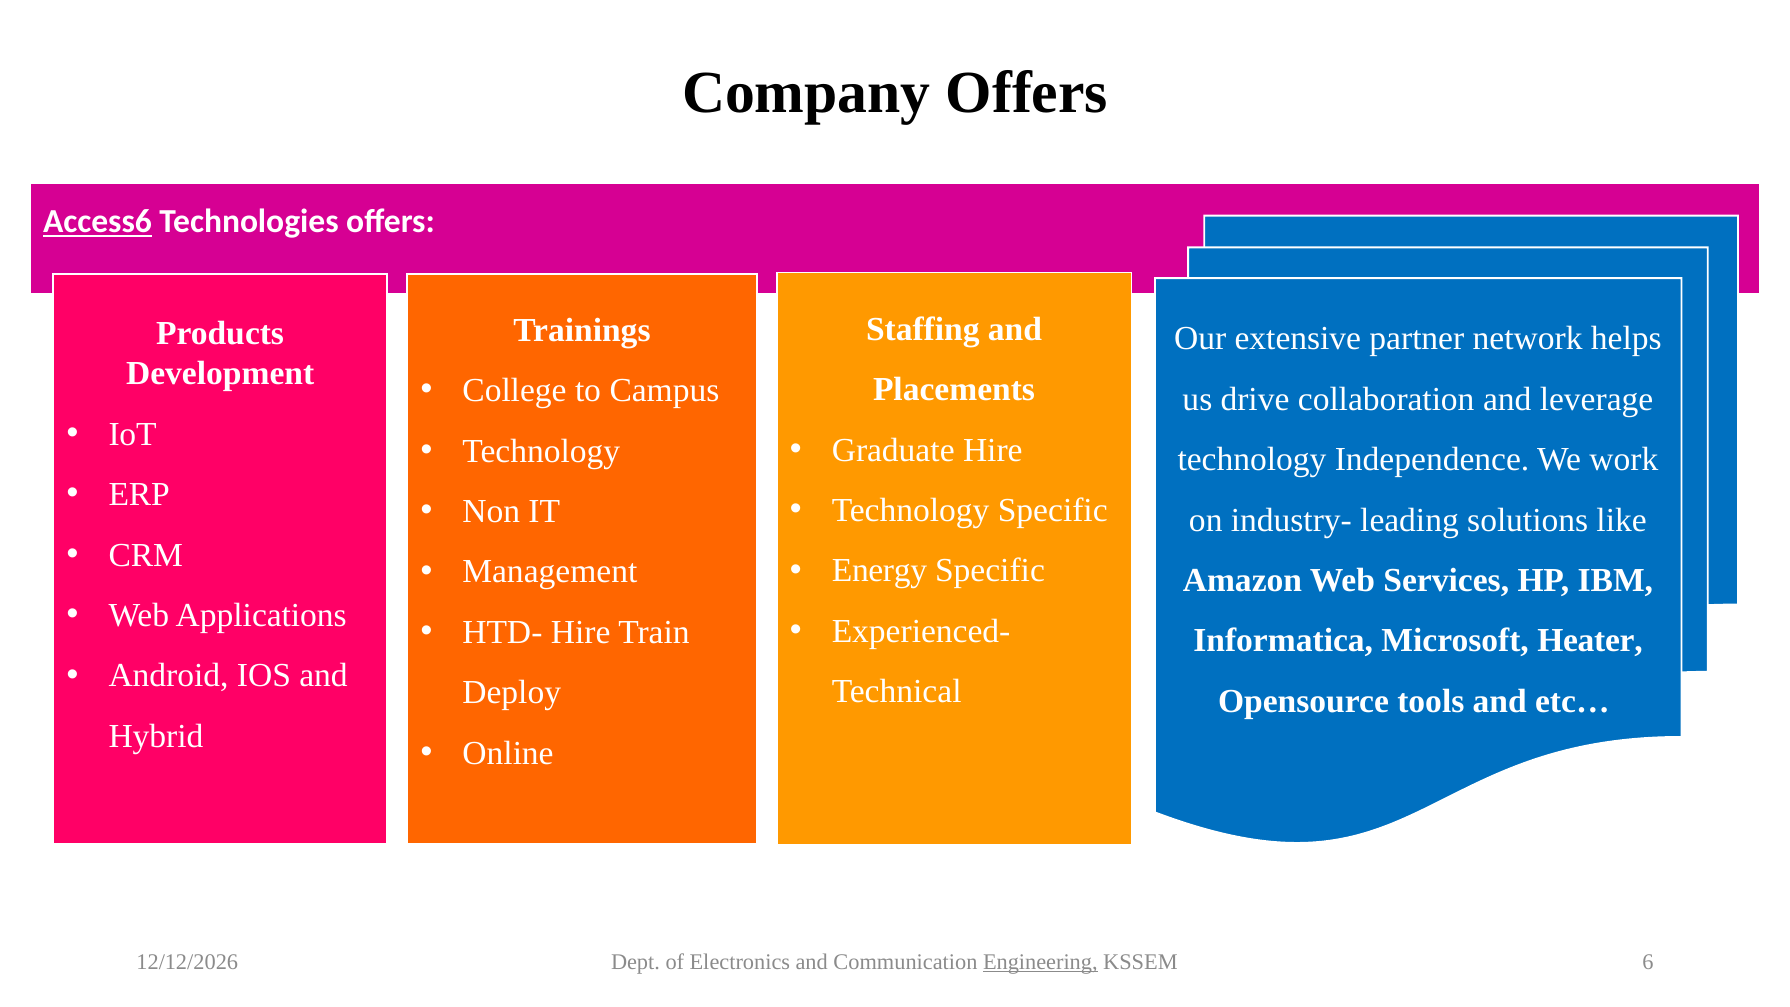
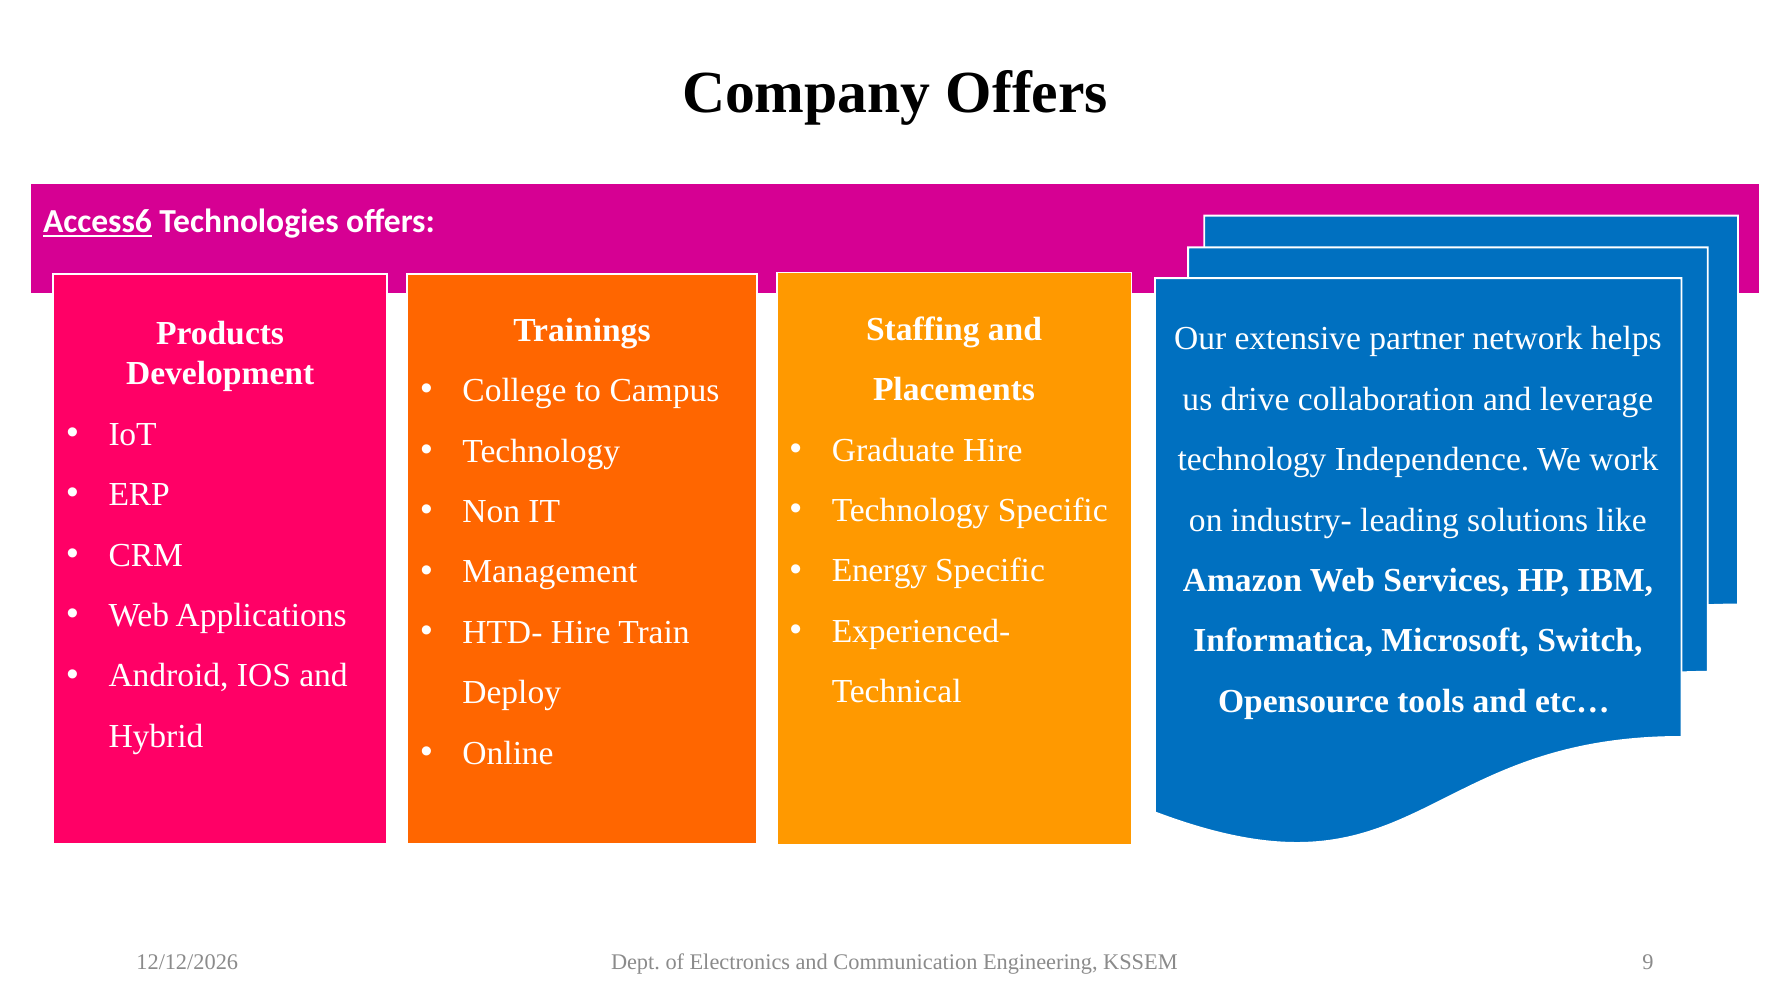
Heater: Heater -> Switch (1590, 641)
Engineering underline: present -> none (1040, 962)
6: 6 -> 9 (1648, 962)
